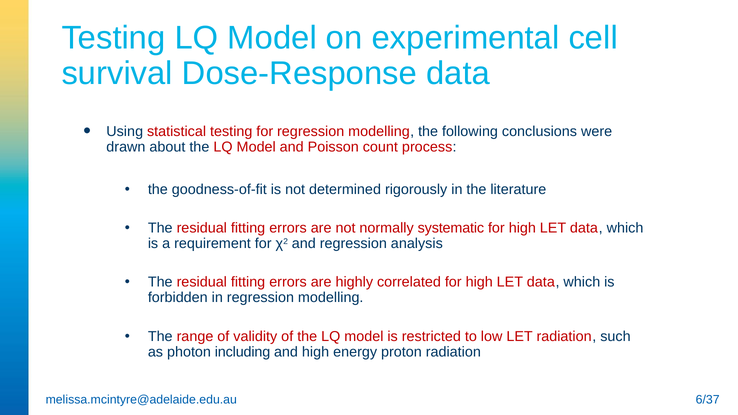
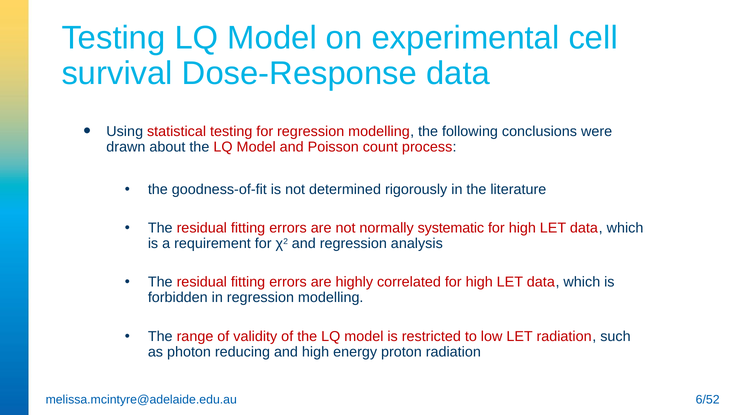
including: including -> reducing (242, 352)
6/37: 6/37 -> 6/52 (708, 400)
